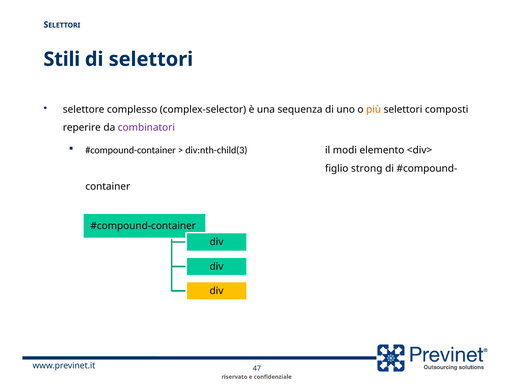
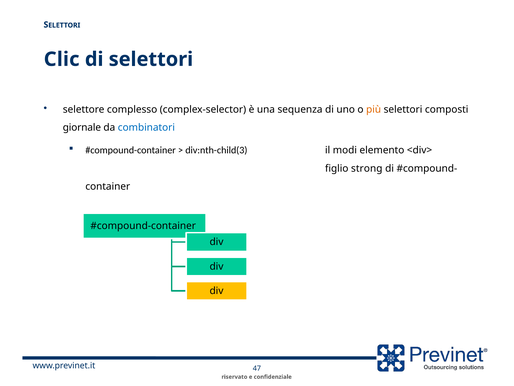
Stili: Stili -> Clic (62, 59)
reperire: reperire -> giornale (82, 128)
combinatori colour: purple -> blue (146, 128)
